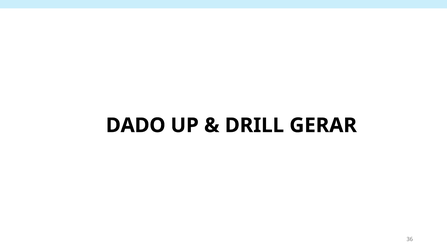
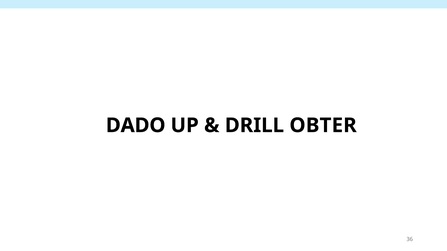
GERAR: GERAR -> OBTER (323, 126)
